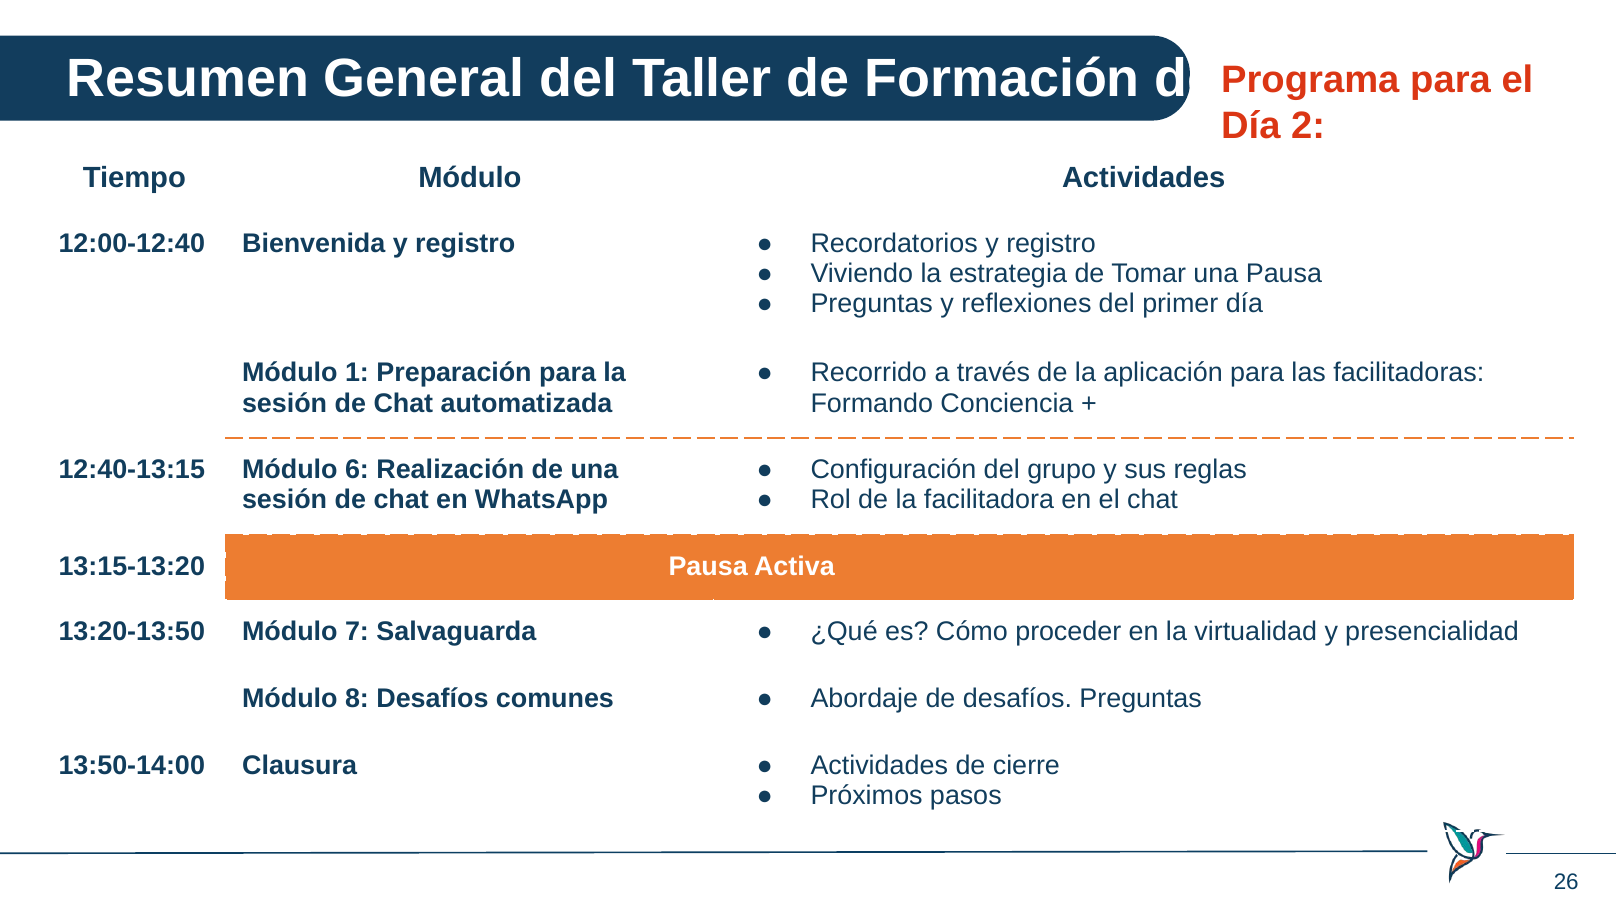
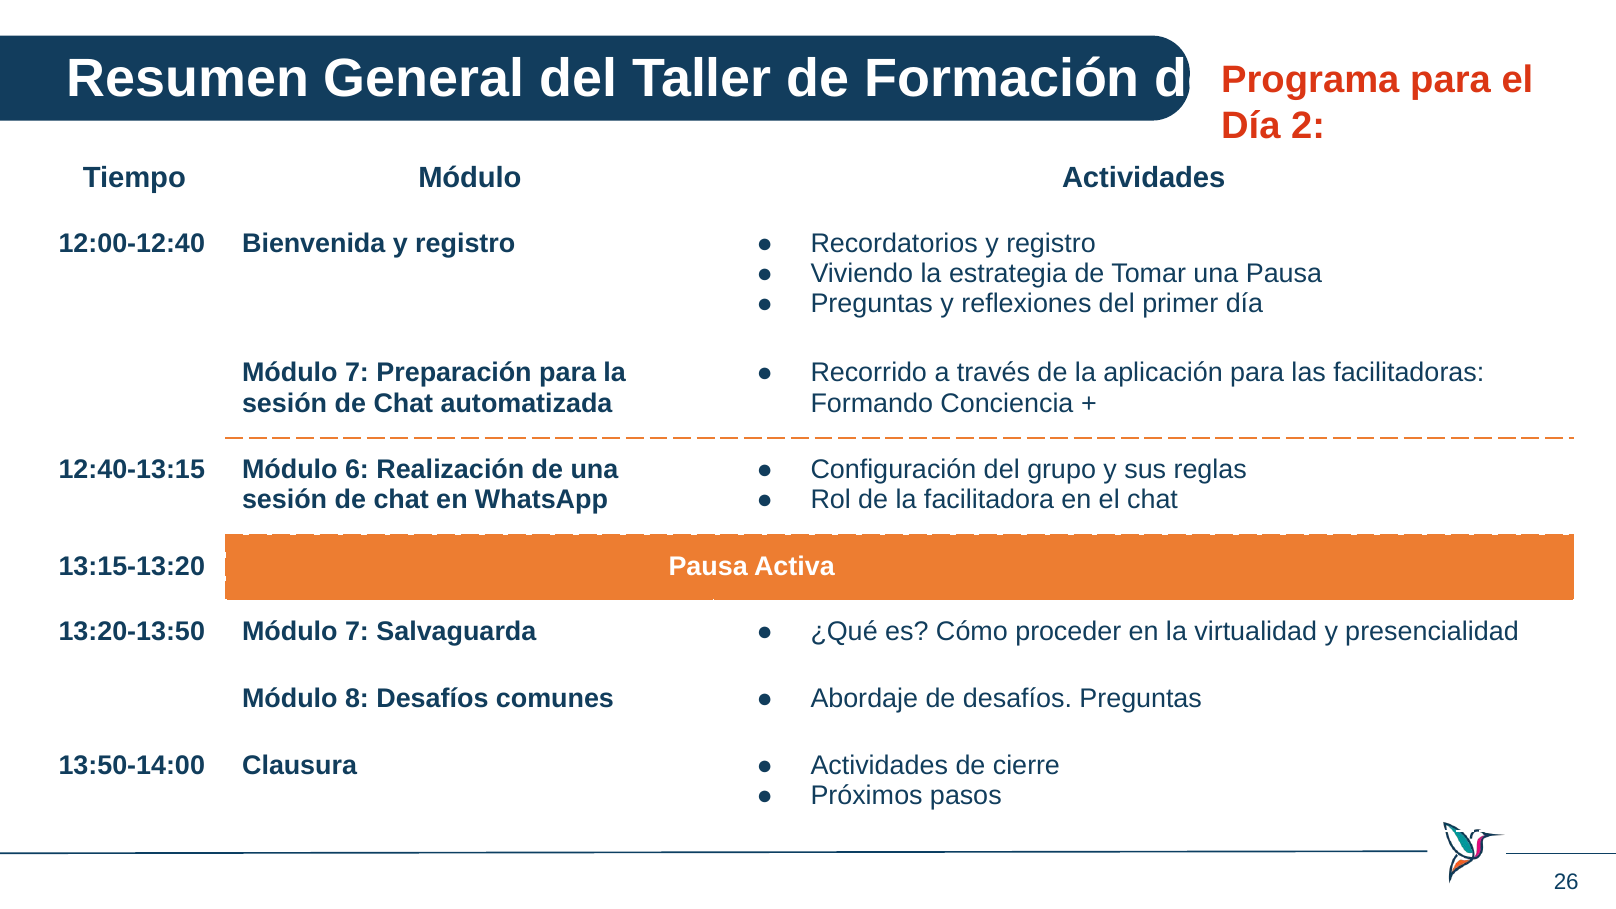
1: 1 -> 7 (357, 373)
